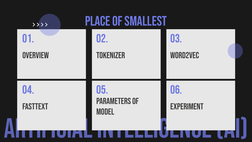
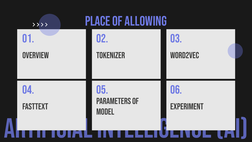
SMALLEST: SMALLEST -> ALLOWING (146, 21)
